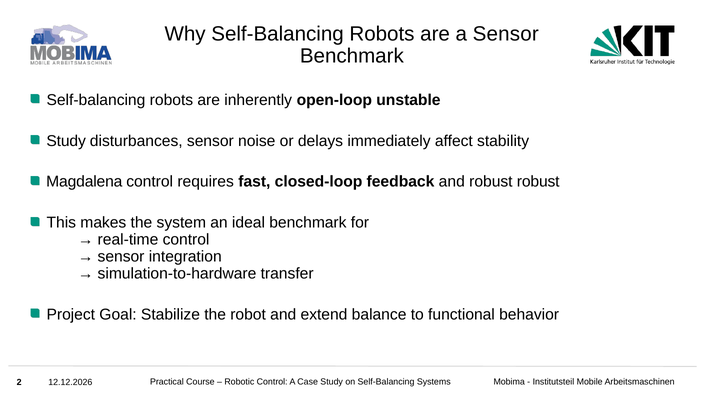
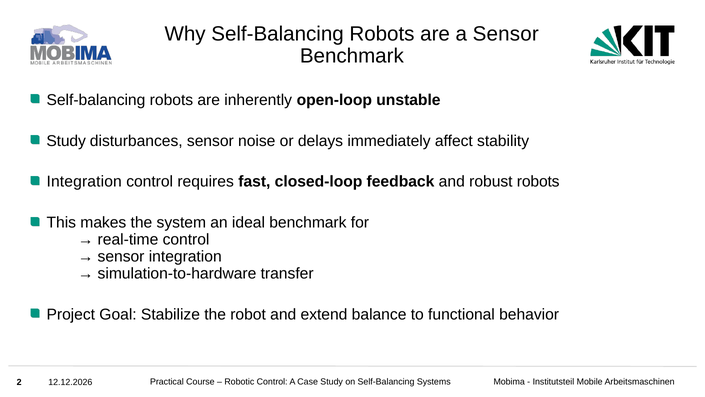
Magdalena: Magdalena -> Integration (84, 182)
robust robust: robust -> robots (538, 182)
